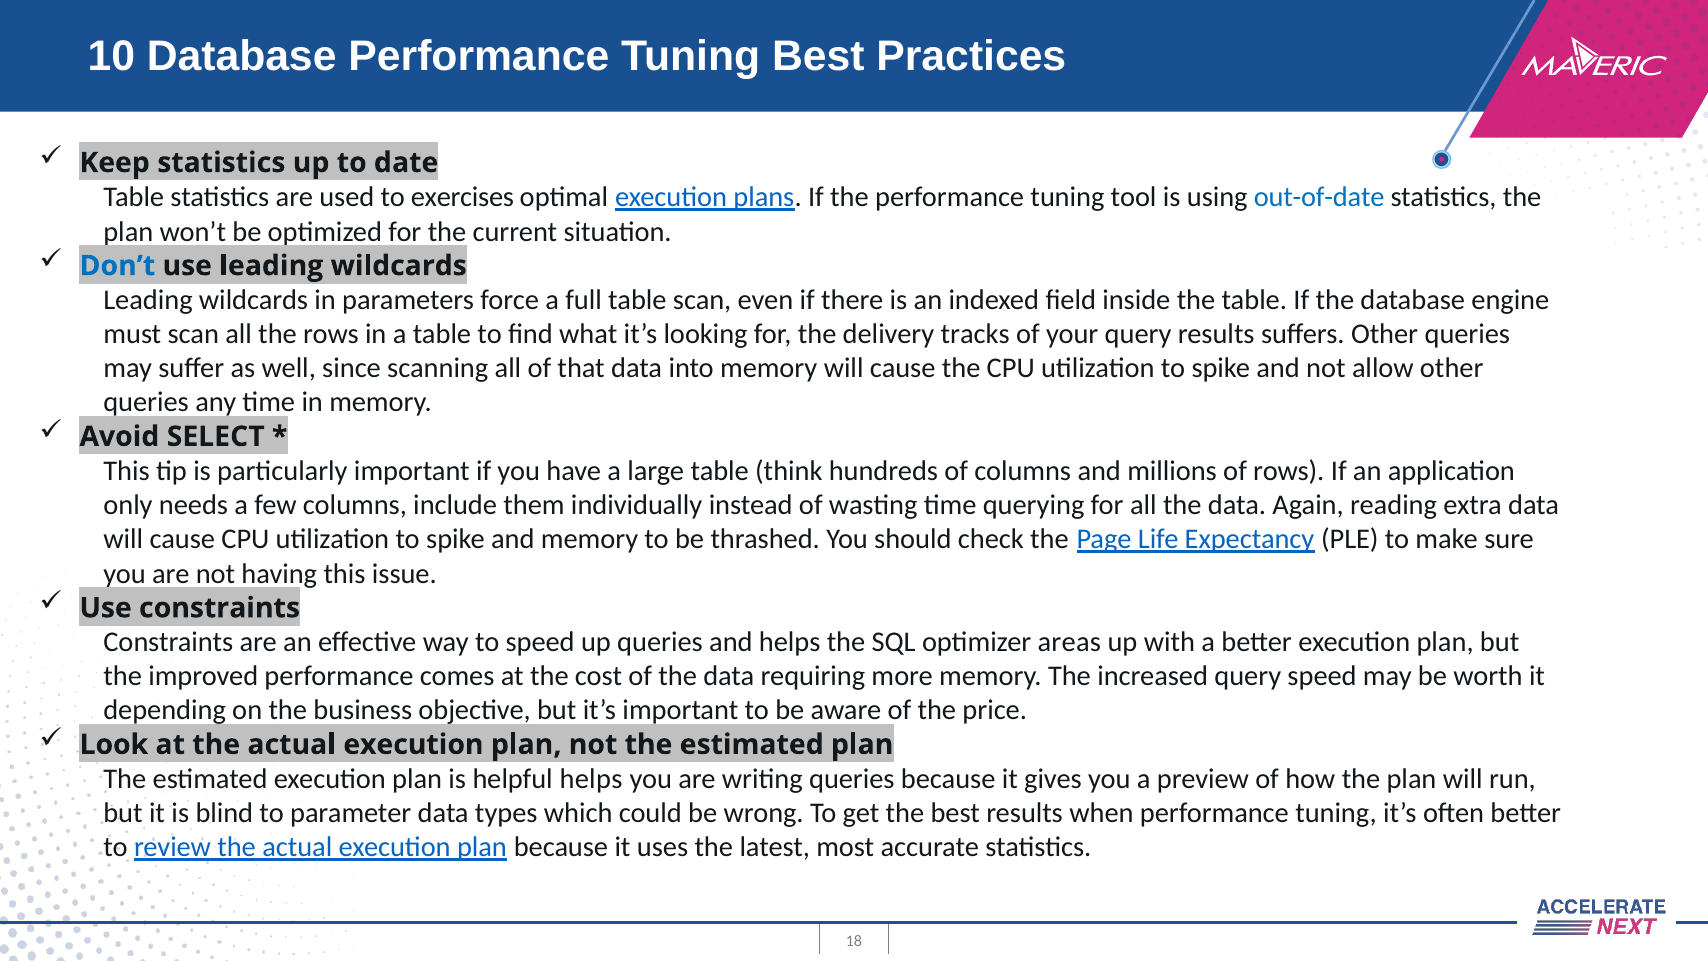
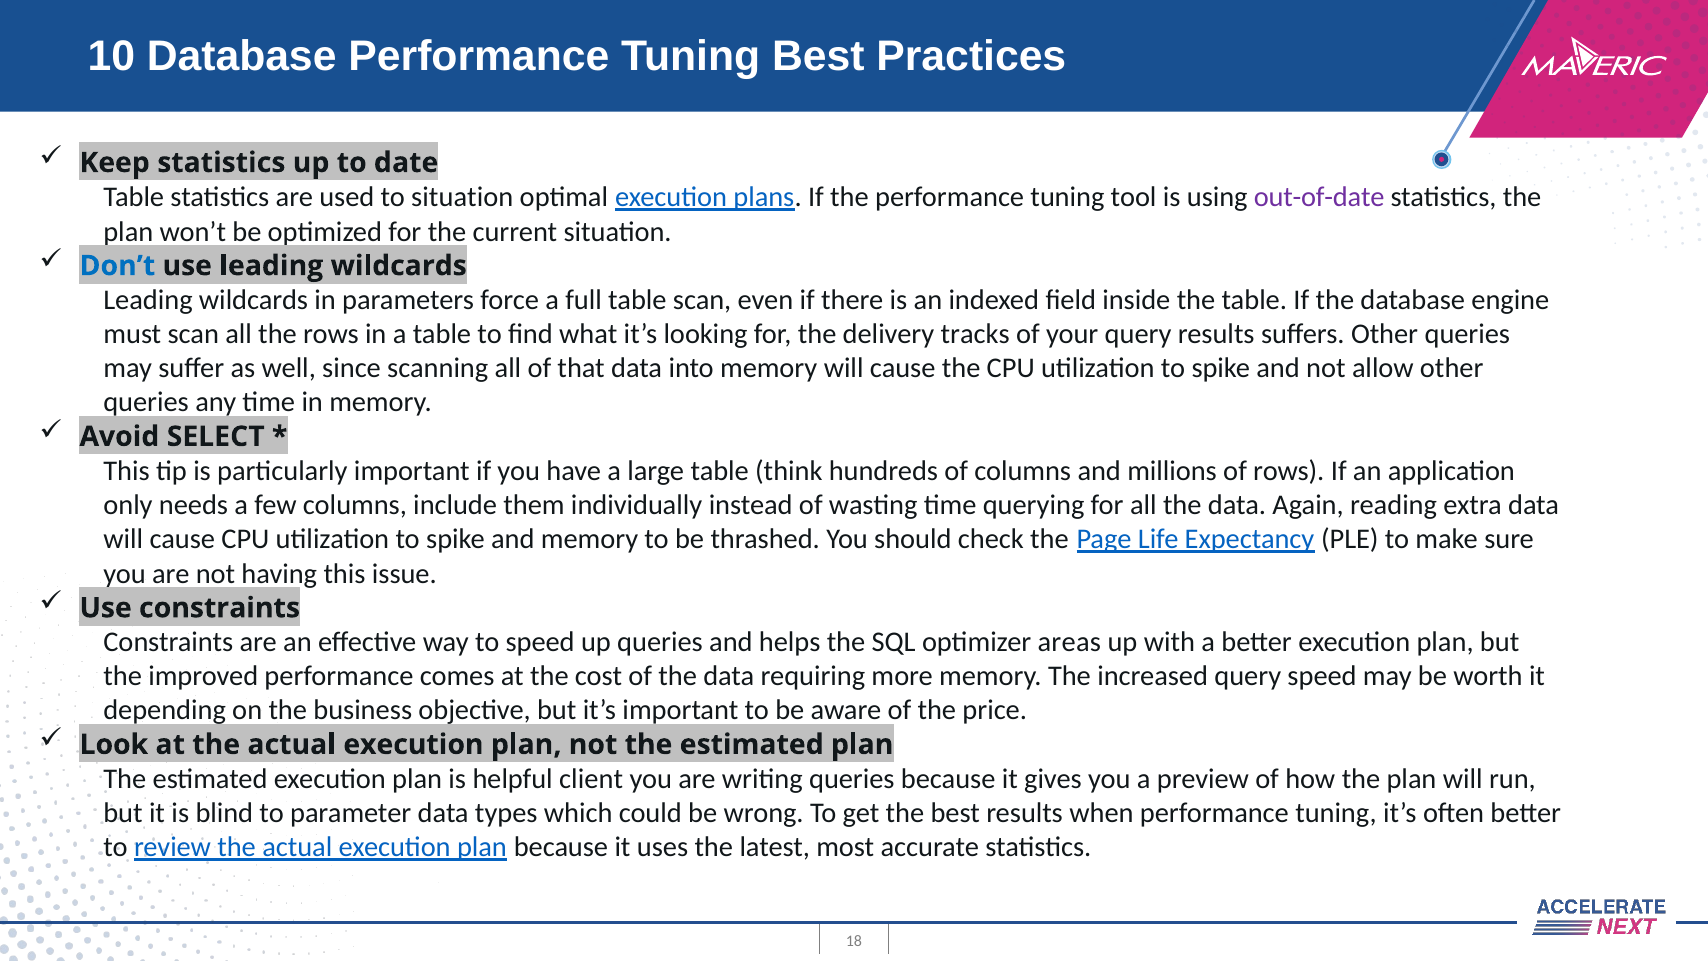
to exercises: exercises -> situation (462, 197)
out-of-date colour: blue -> purple (1319, 197)
helpful helps: helps -> client (591, 779)
